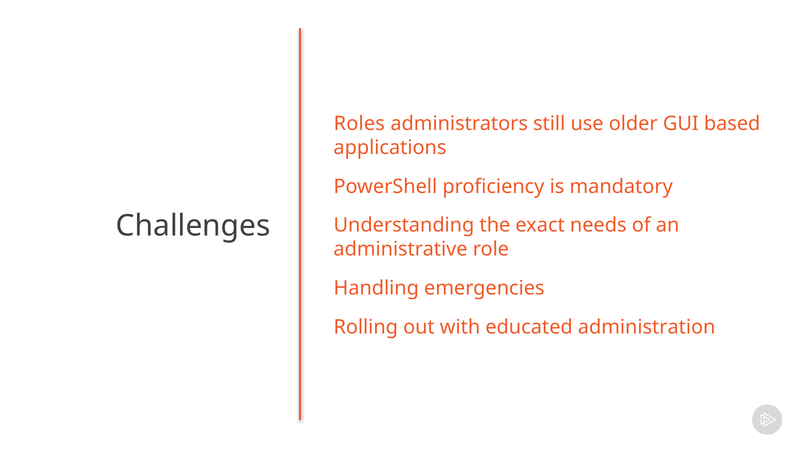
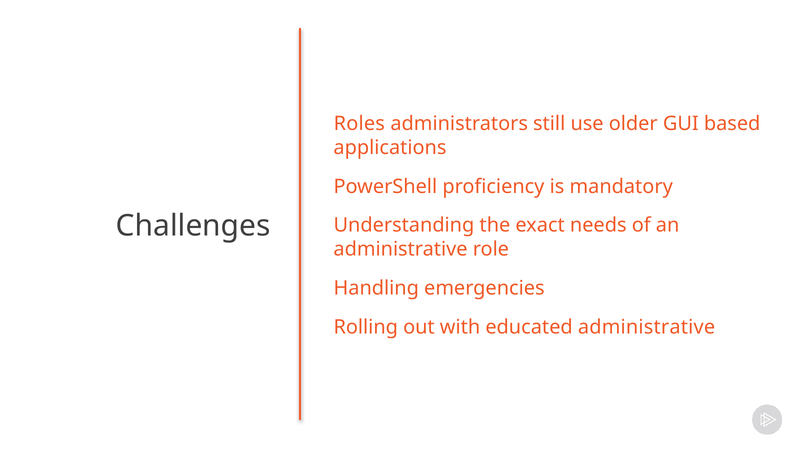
educated administration: administration -> administrative (647, 327)
